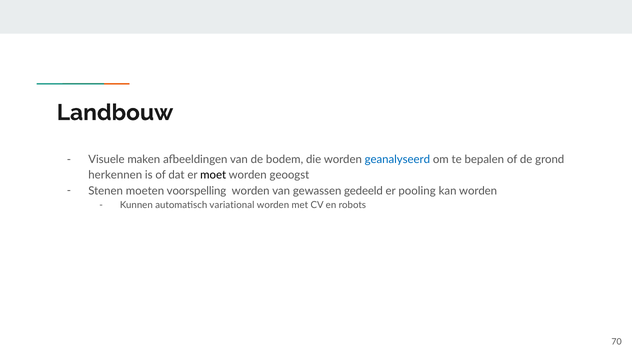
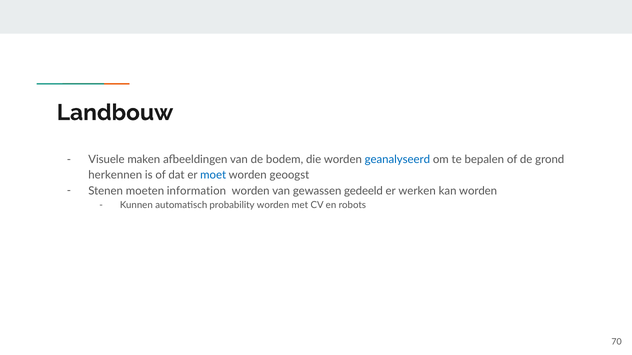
moet colour: black -> blue (213, 175)
voorspelling: voorspelling -> information (196, 191)
pooling: pooling -> werken (417, 191)
variational: variational -> probability (232, 205)
